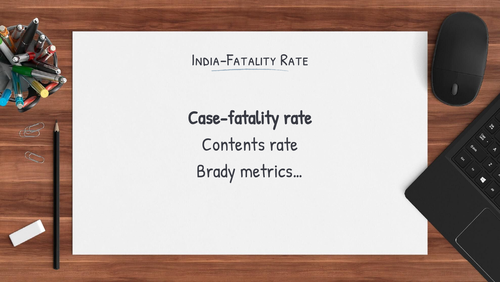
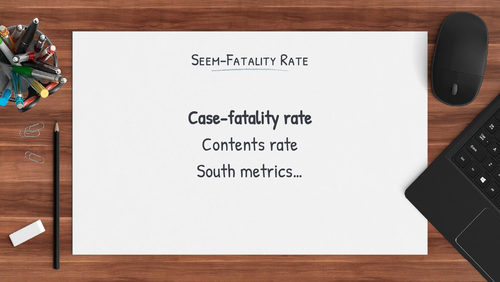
India-Fatality: India-Fatality -> Seem-Fatality (234, 60)
Brady: Brady -> South (216, 171)
